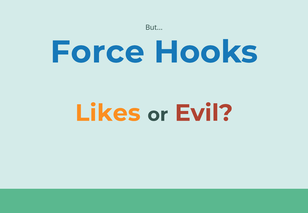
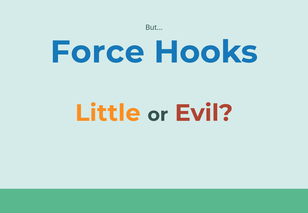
Likes: Likes -> Little (108, 113)
